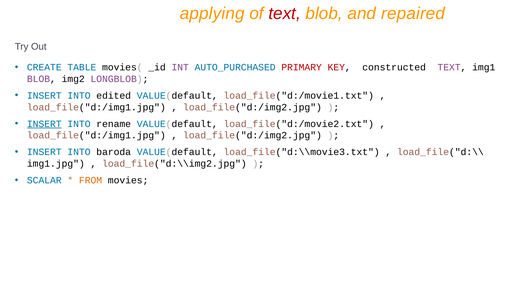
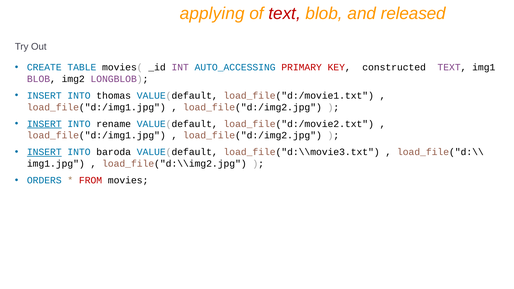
repaired: repaired -> released (413, 13)
AUTO_PURCHASED: AUTO_PURCHASED -> AUTO_ACCESSING (235, 67)
edited: edited -> thomas (114, 96)
INSERT underline: none -> present (44, 152)
SCALAR: SCALAR -> ORDERS (44, 180)
FROM colour: orange -> red (91, 180)
